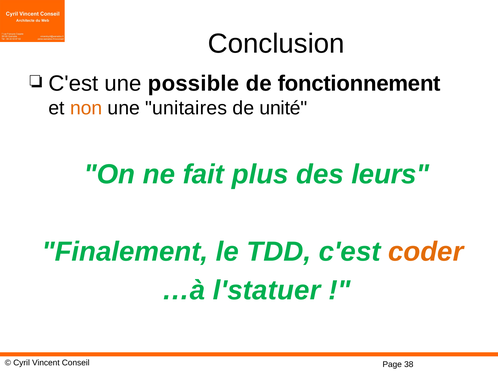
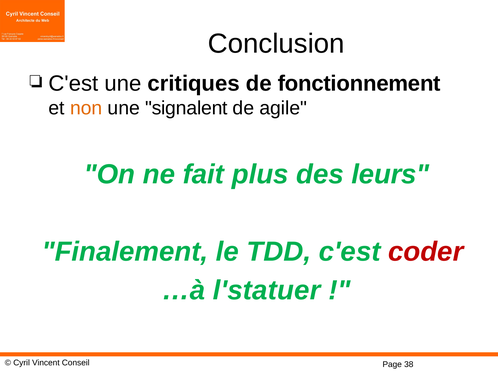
possible: possible -> critiques (194, 84)
unitaires: unitaires -> signalent (186, 108)
unité: unité -> agile (283, 108)
coder colour: orange -> red (426, 252)
